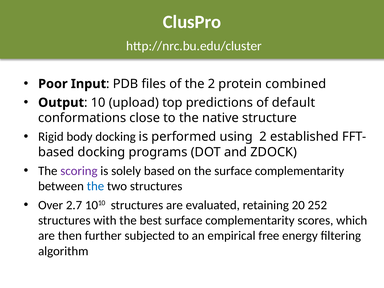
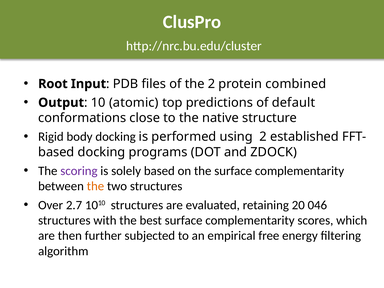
Poor: Poor -> Root (53, 84)
upload: upload -> atomic (134, 103)
the colour: blue -> orange (95, 186)
252: 252 -> 046 (317, 205)
